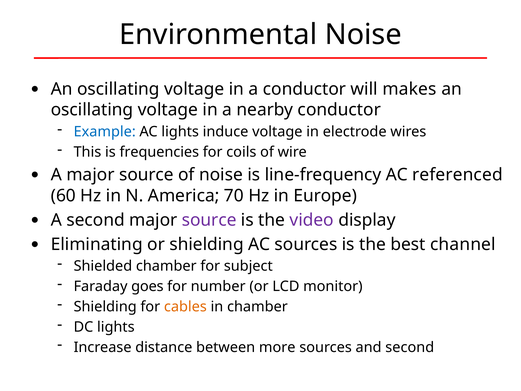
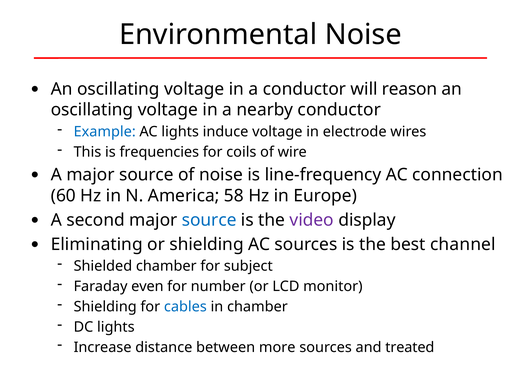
makes: makes -> reason (410, 89)
referenced: referenced -> connection (458, 175)
70: 70 -> 58 (234, 196)
source colour: purple -> blue (209, 220)
goes: goes -> even (147, 286)
cables colour: orange -> blue (185, 306)
and second: second -> treated (410, 347)
